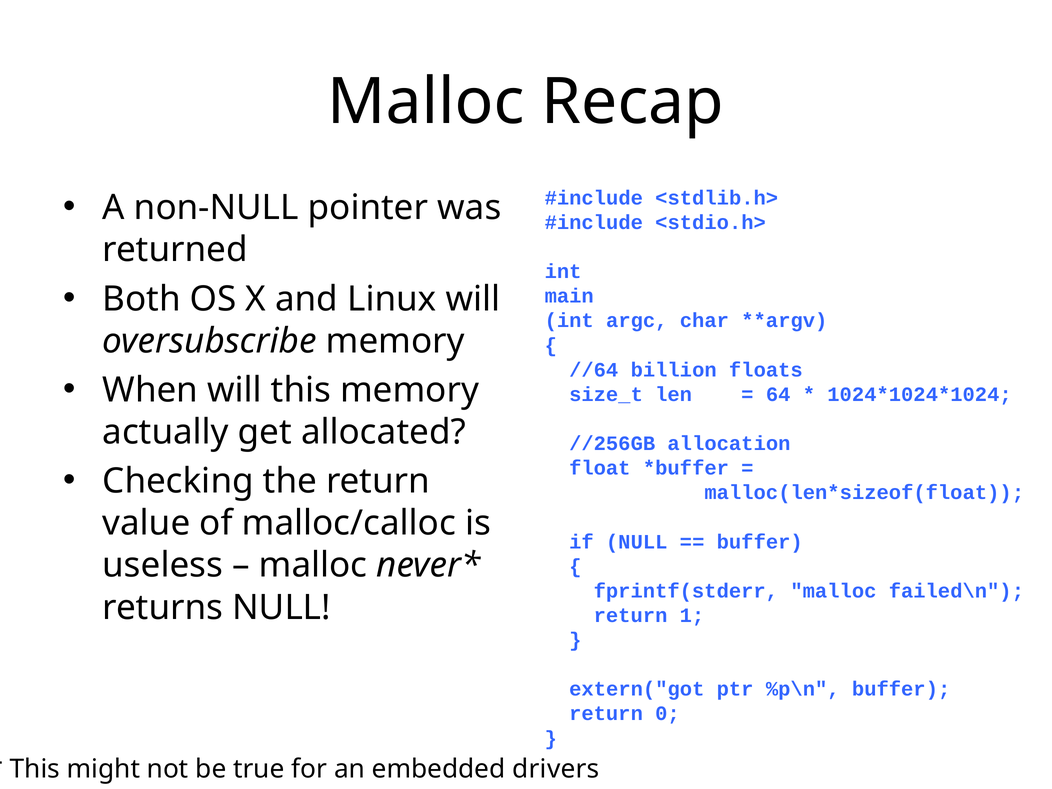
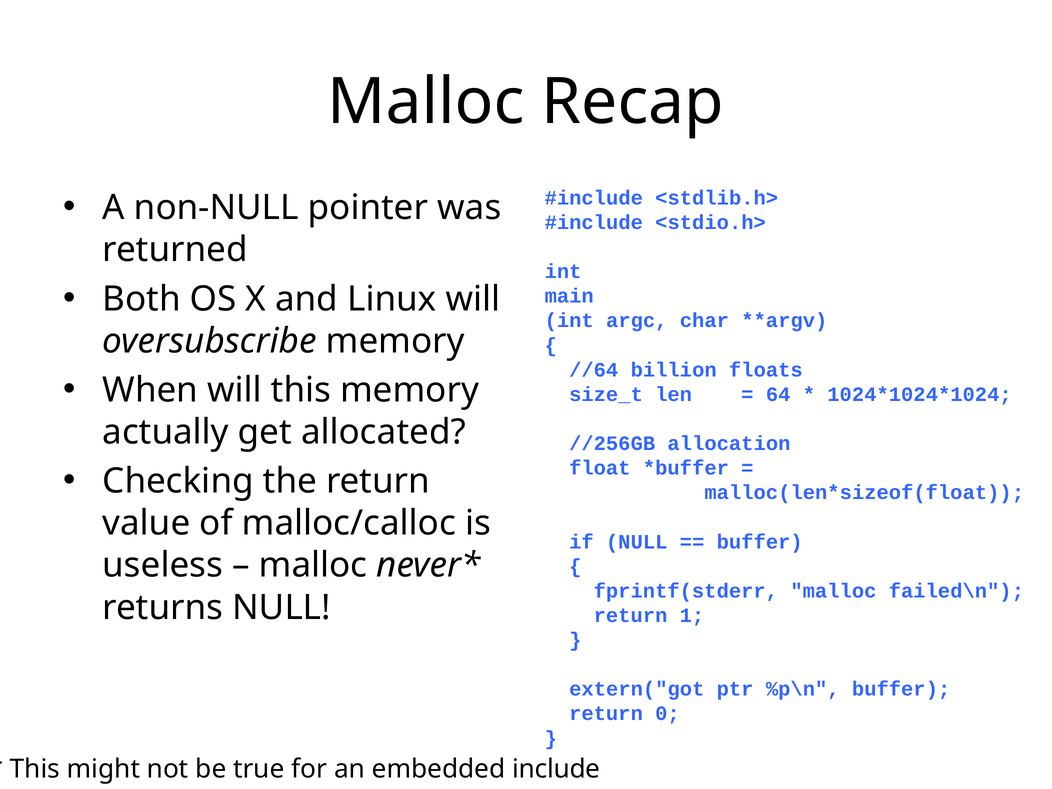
drivers: drivers -> include (556, 769)
